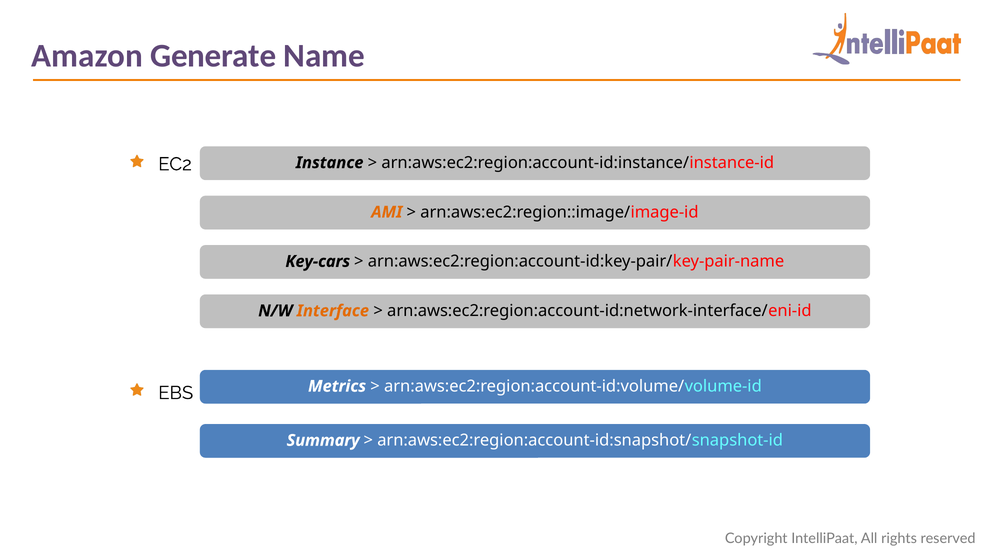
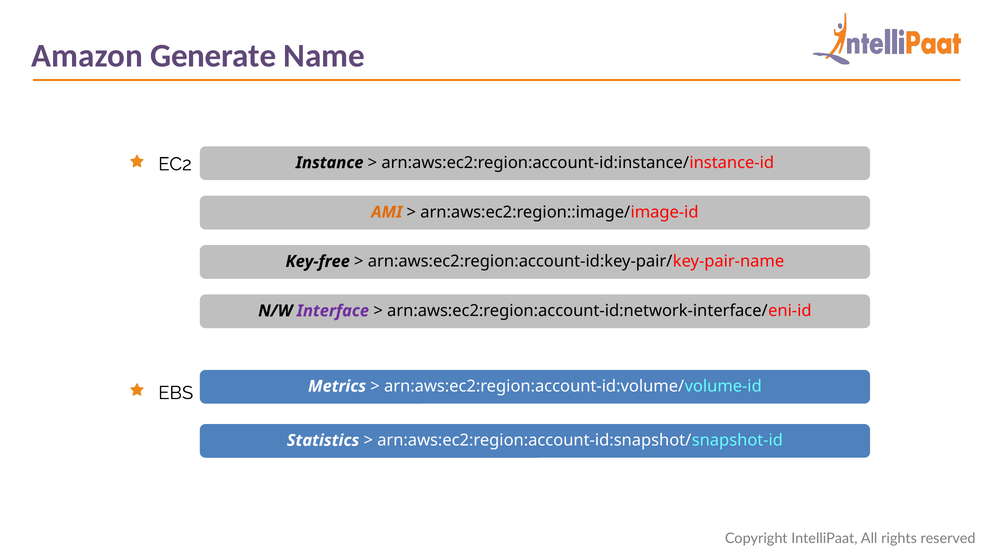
Key-cars: Key-cars -> Key-free (318, 262)
Interface colour: orange -> purple (333, 311)
Summary: Summary -> Statistics (323, 441)
